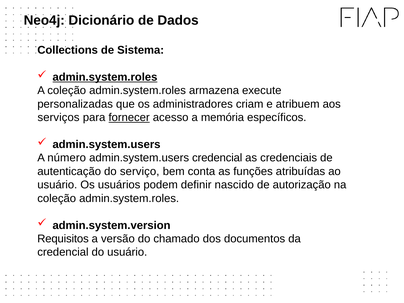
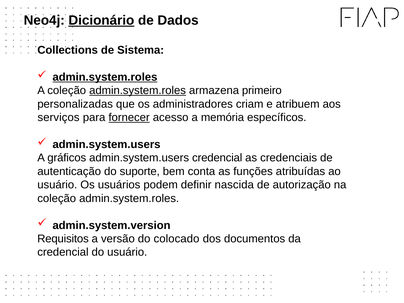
Dicionário underline: none -> present (101, 20)
admin.system.roles underline: none -> present (138, 91)
execute: execute -> primeiro (262, 91)
número: número -> gráficos (67, 158)
serviço: serviço -> suporte (140, 171)
nascido: nascido -> nascida (234, 185)
chamado: chamado -> colocado (176, 239)
